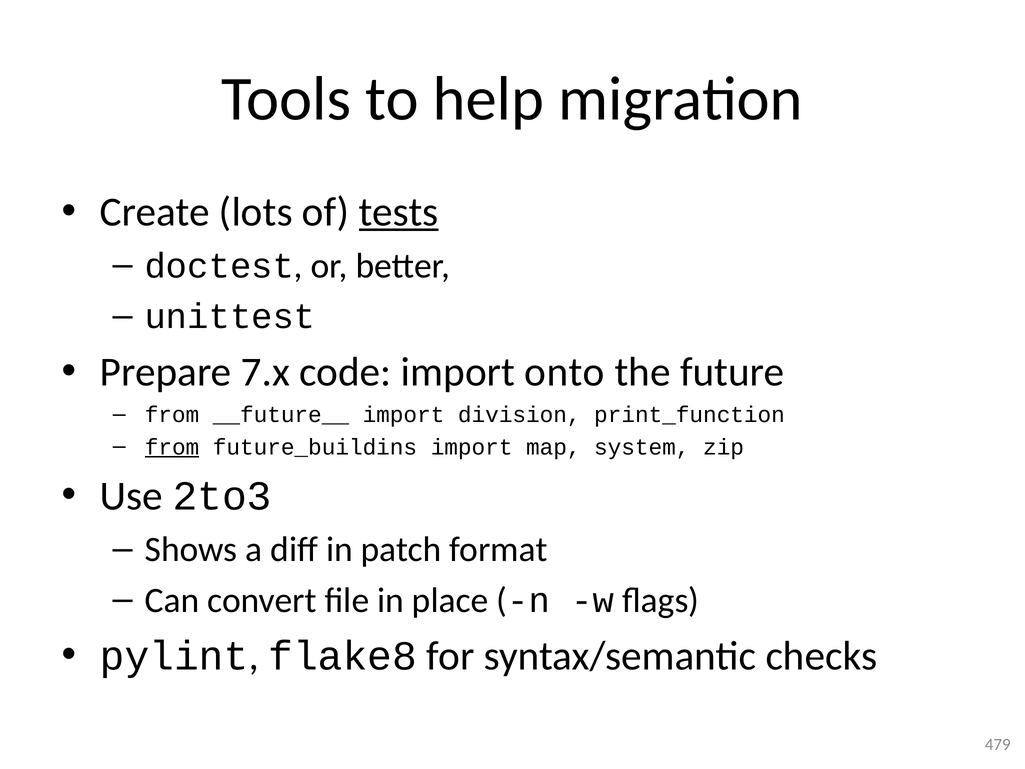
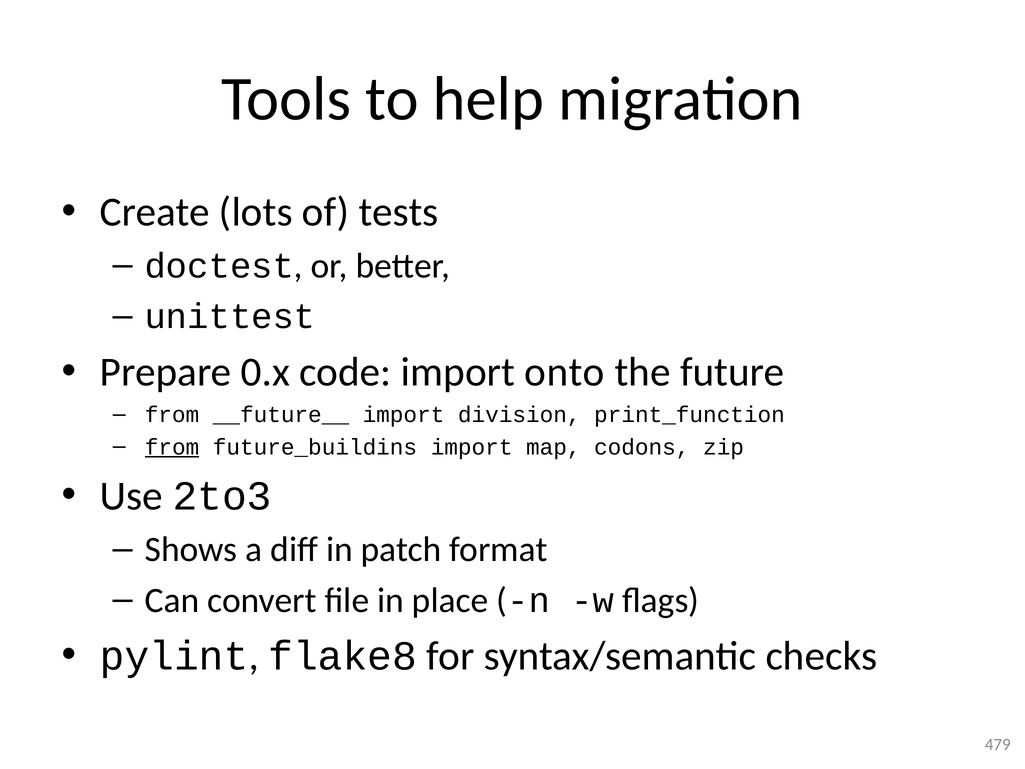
tests underline: present -> none (399, 212)
7.x: 7.x -> 0.x (265, 372)
system: system -> codons (642, 447)
